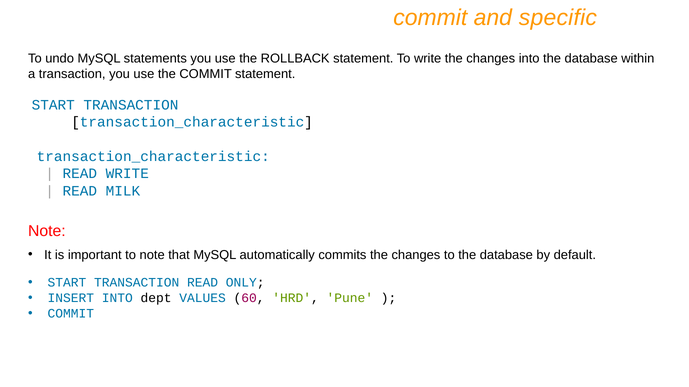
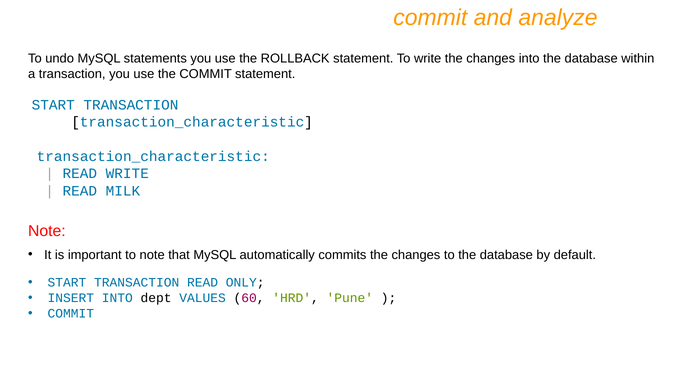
specific: specific -> analyze (558, 18)
